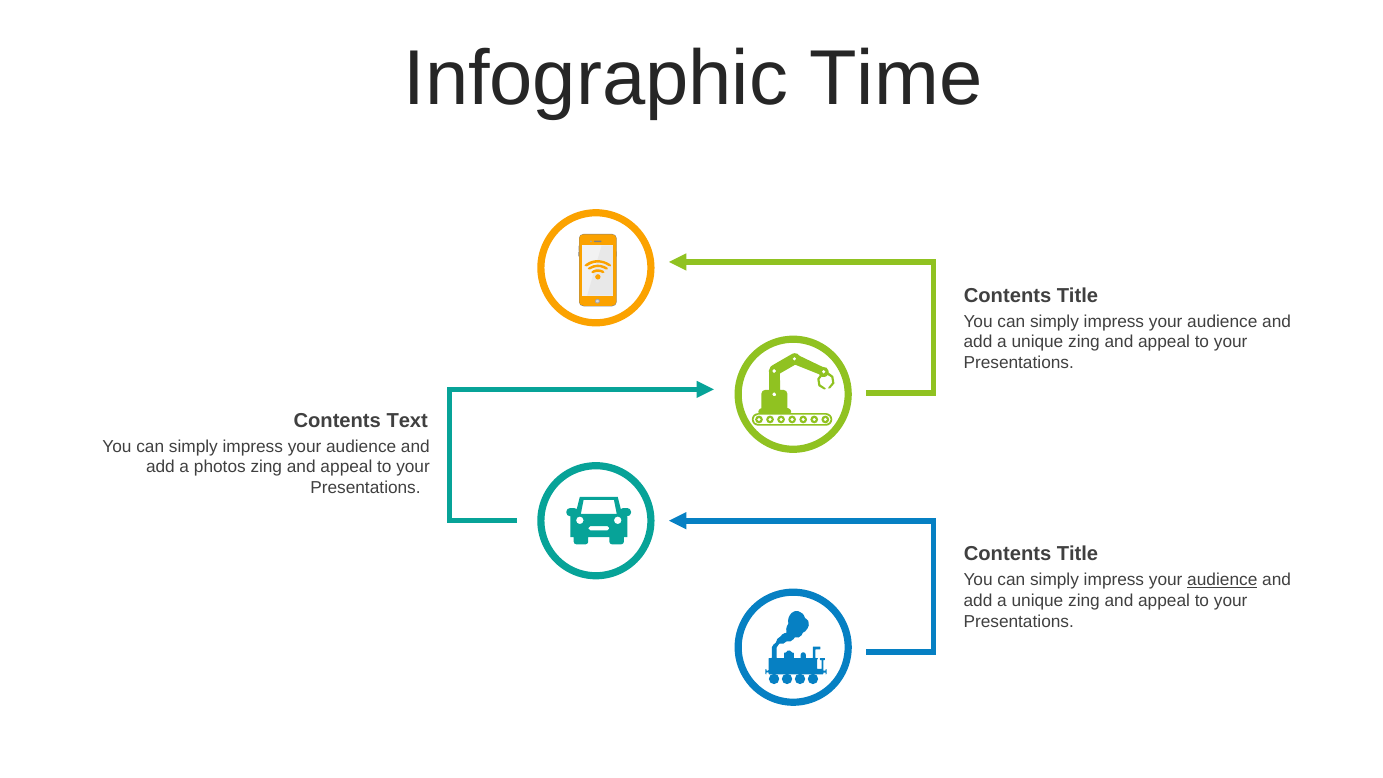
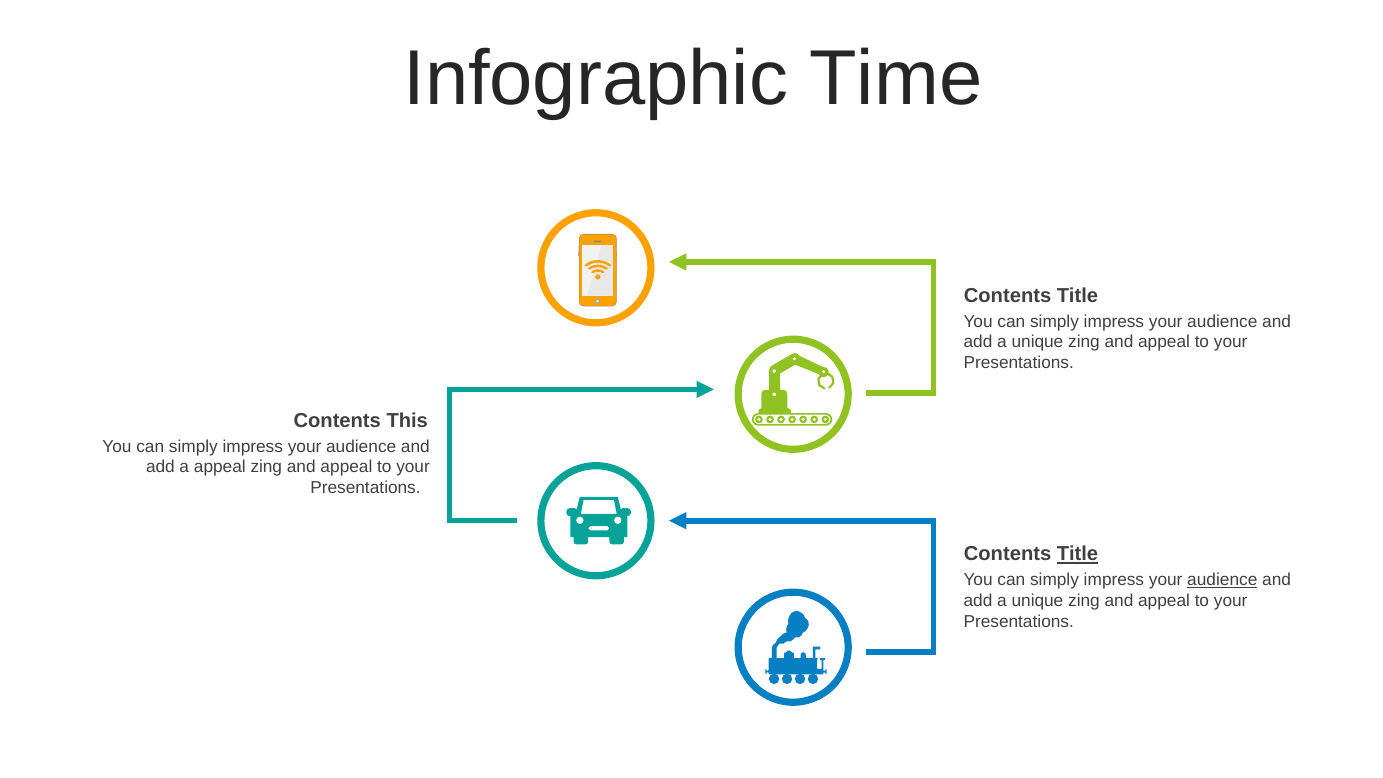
Text: Text -> This (407, 421)
a photos: photos -> appeal (220, 467)
Title underline: none -> present (1078, 554)
